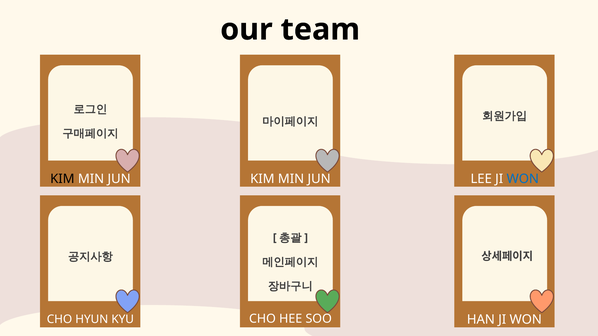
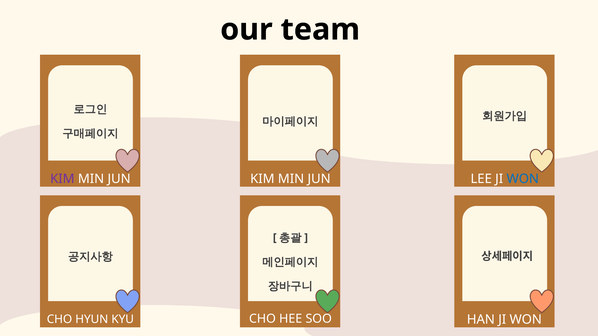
KIM colour: black -> purple (62, 179)
